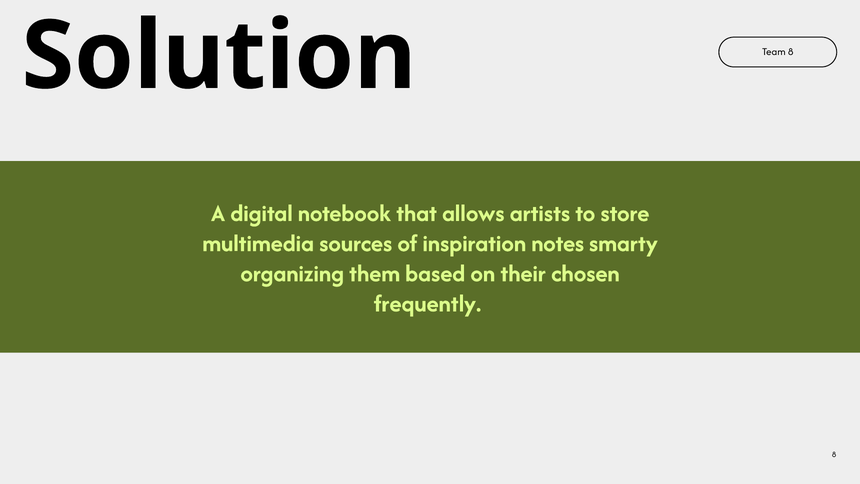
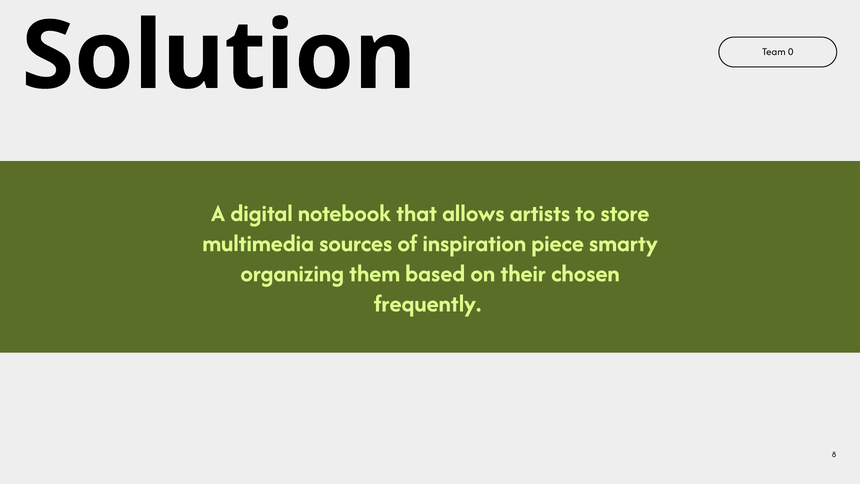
Team 8: 8 -> 0 (791, 52)
notes: notes -> piece (558, 243)
